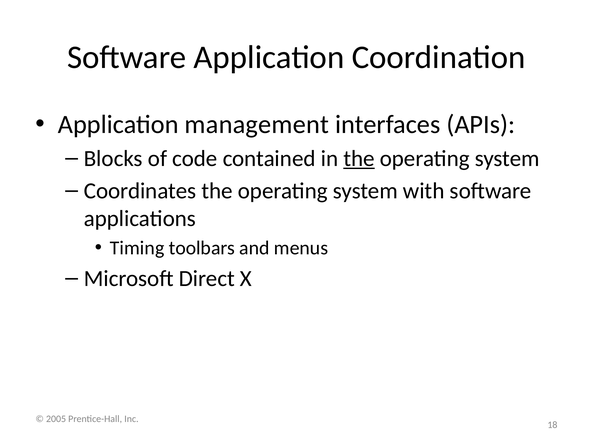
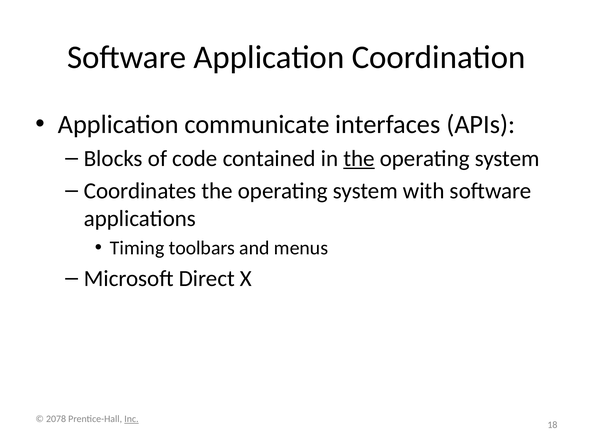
management: management -> communicate (257, 124)
2005: 2005 -> 2078 (56, 419)
Inc underline: none -> present (131, 419)
